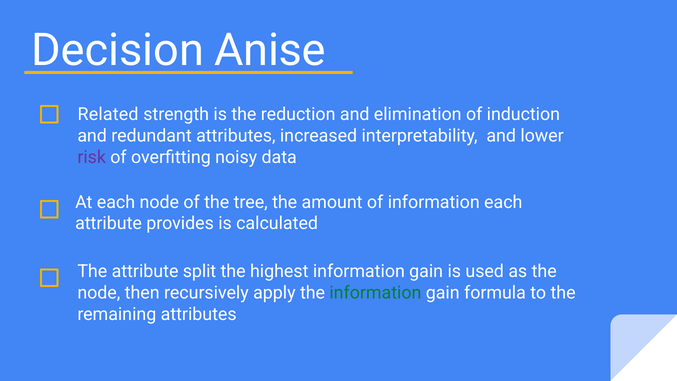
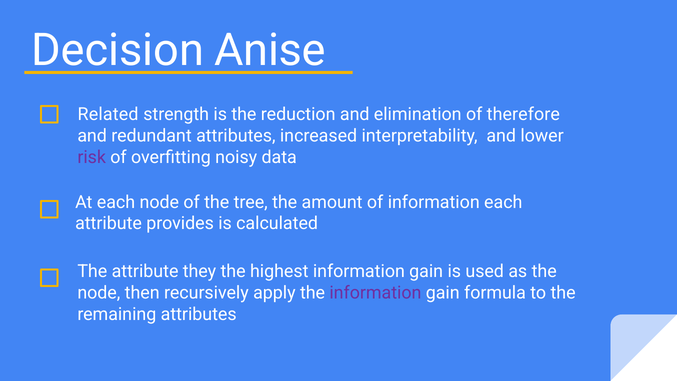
induction: induction -> therefore (523, 115)
split: split -> they (200, 271)
information colour: green -> purple (375, 293)
